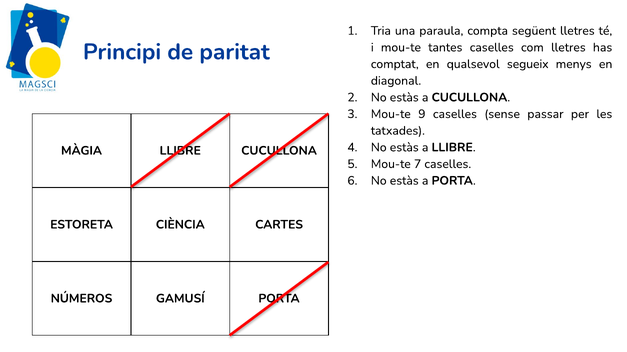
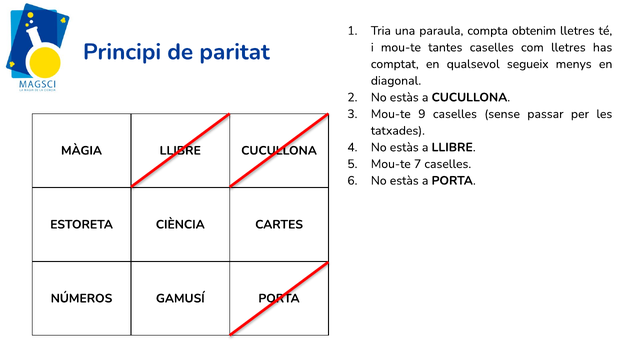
següent: següent -> obtenim (534, 31)
